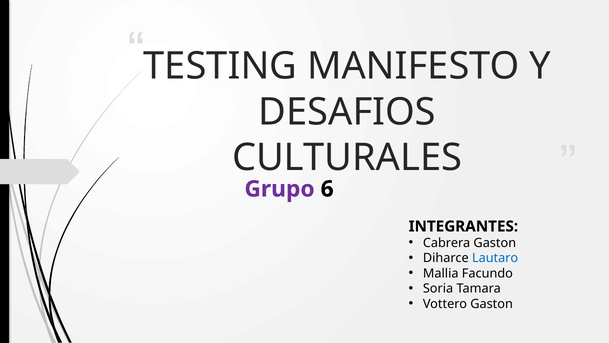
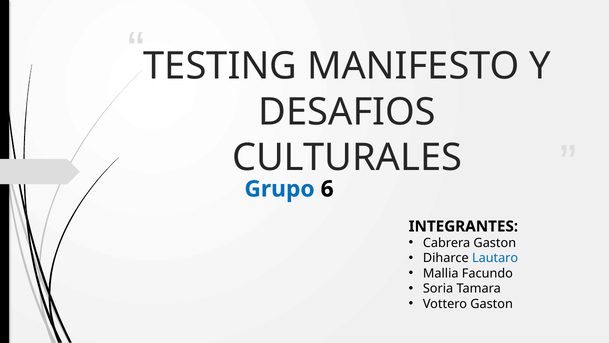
Grupo colour: purple -> blue (280, 189)
